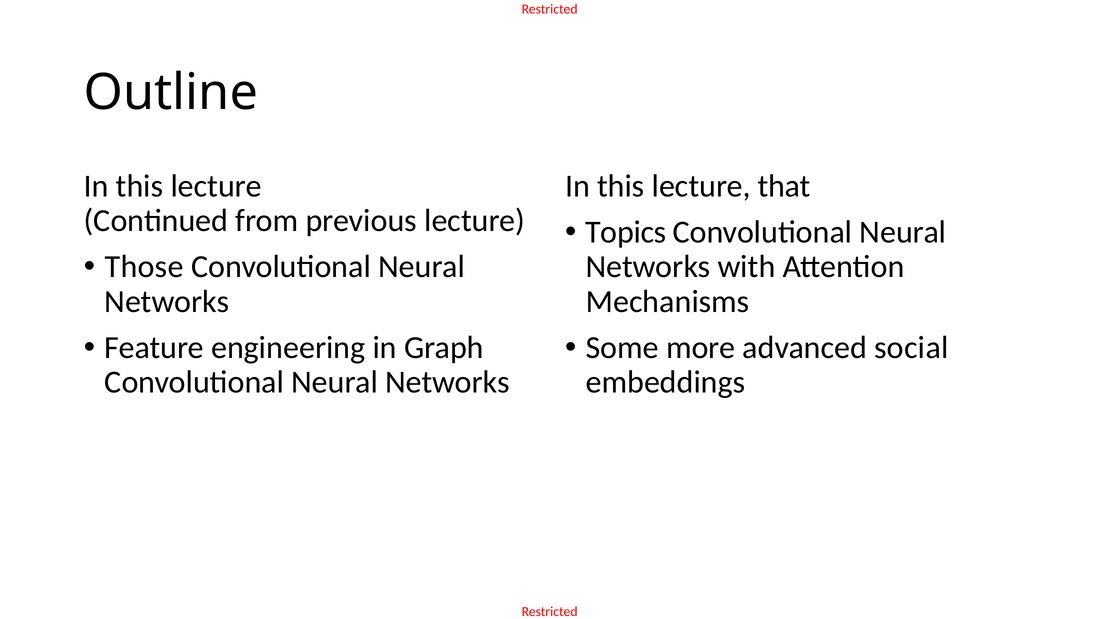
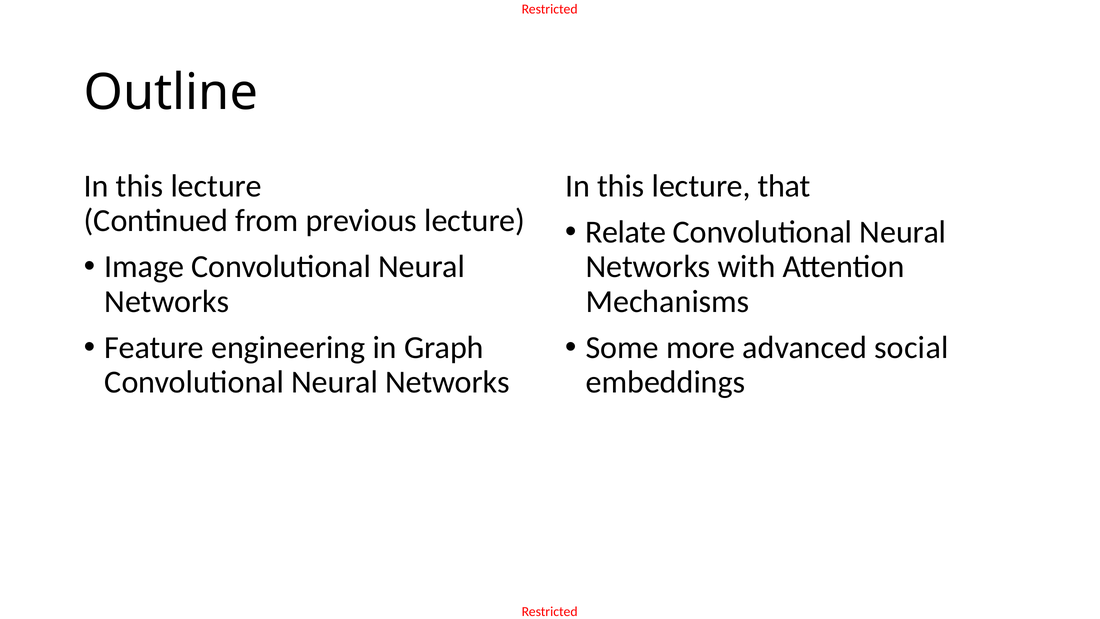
Topics: Topics -> Relate (626, 232)
Those: Those -> Image (144, 267)
